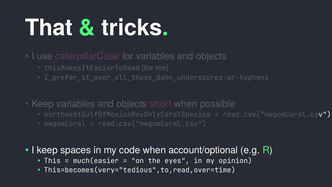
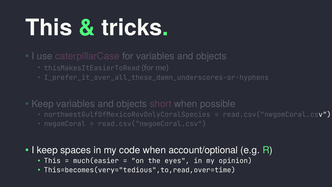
That: That -> This (49, 28)
